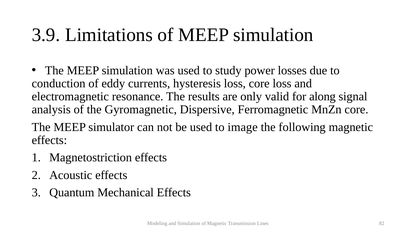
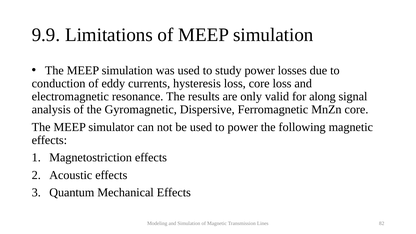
3.9: 3.9 -> 9.9 (46, 35)
to image: image -> power (243, 127)
